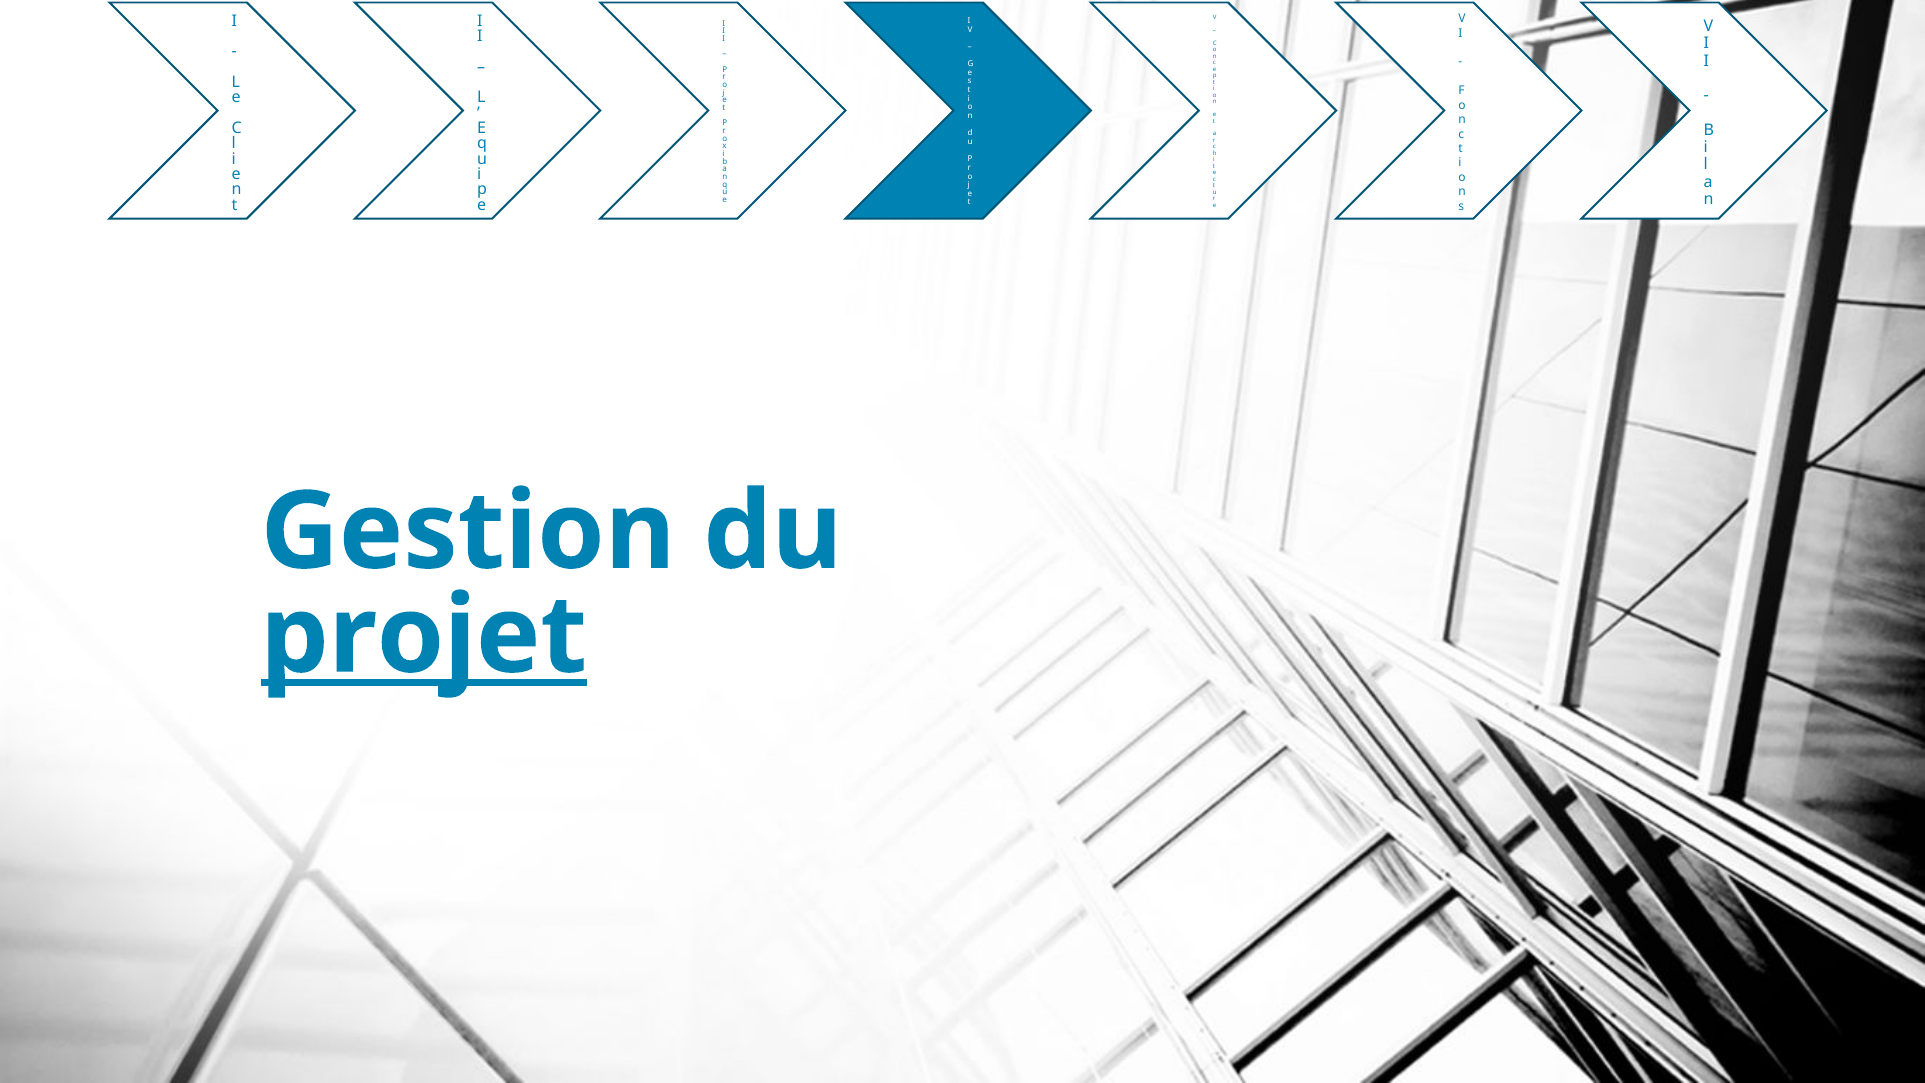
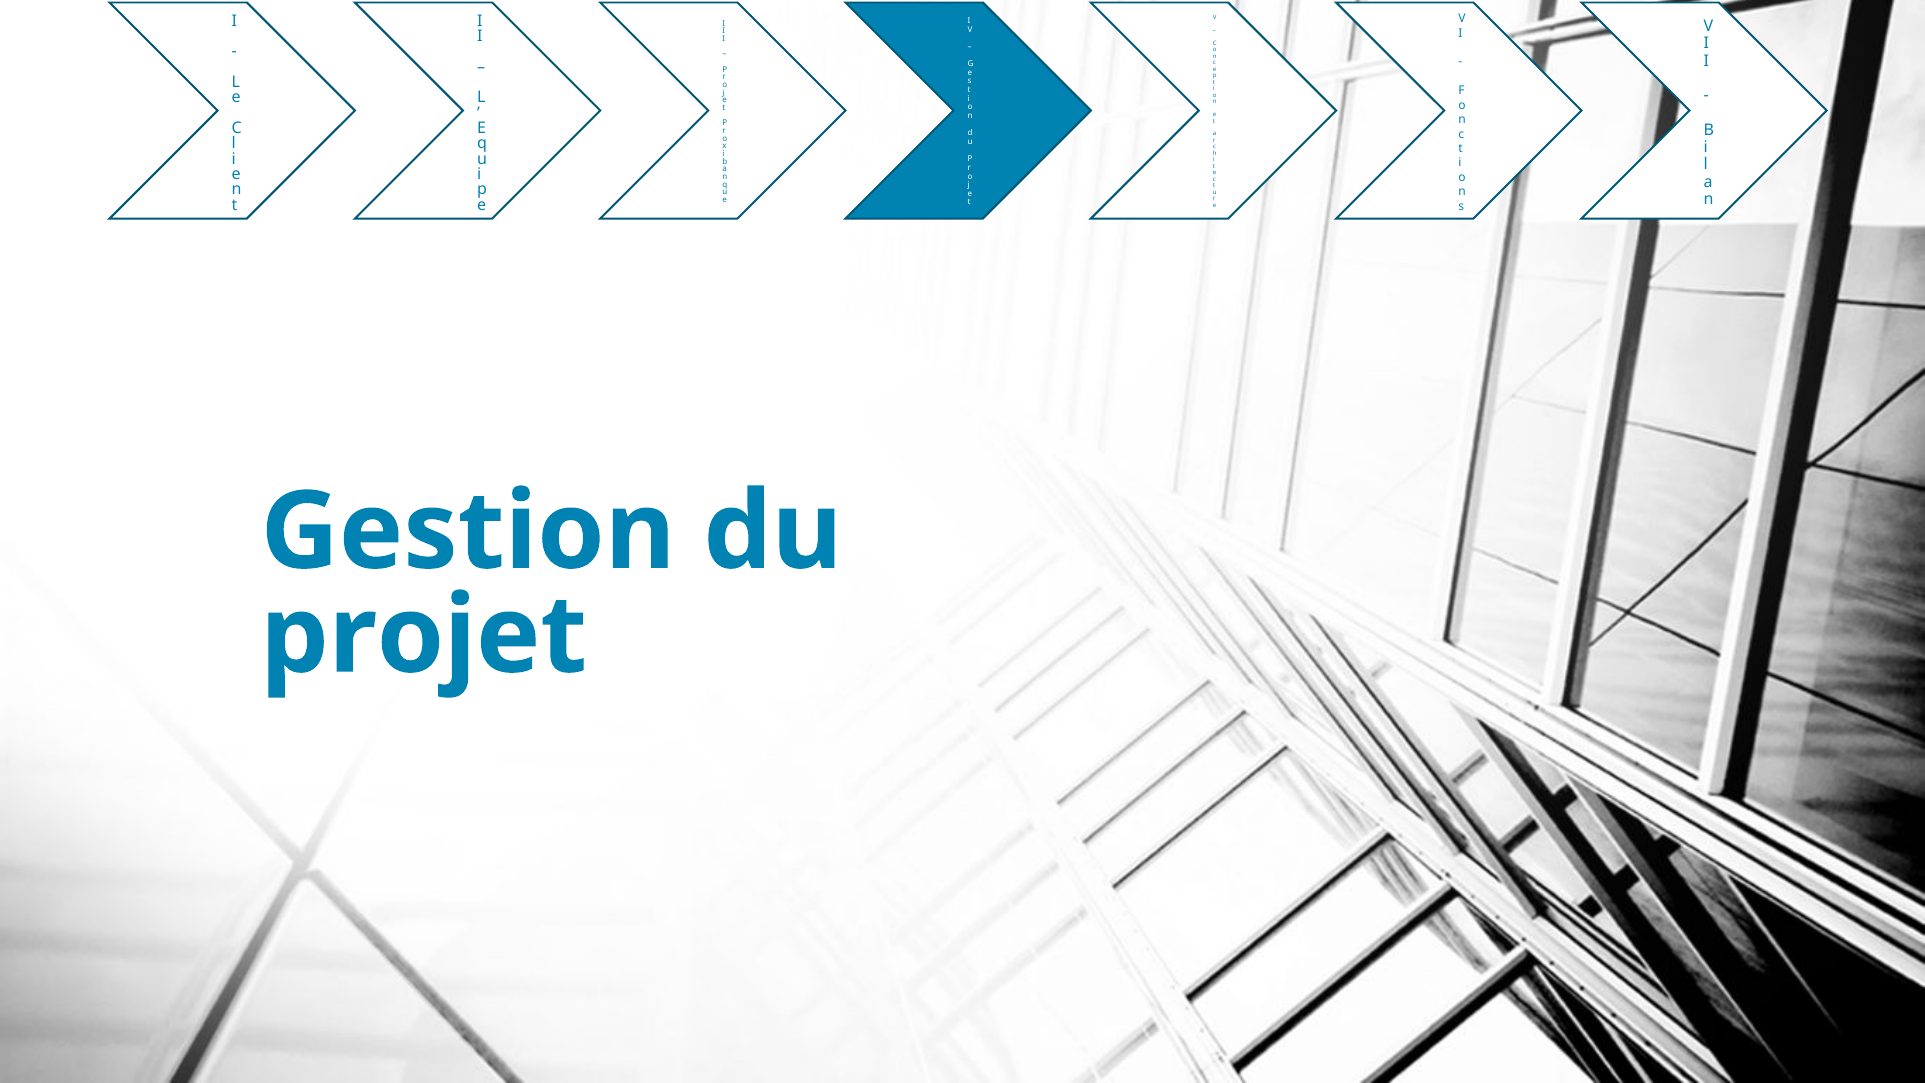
projet underline: present -> none (424, 636)
